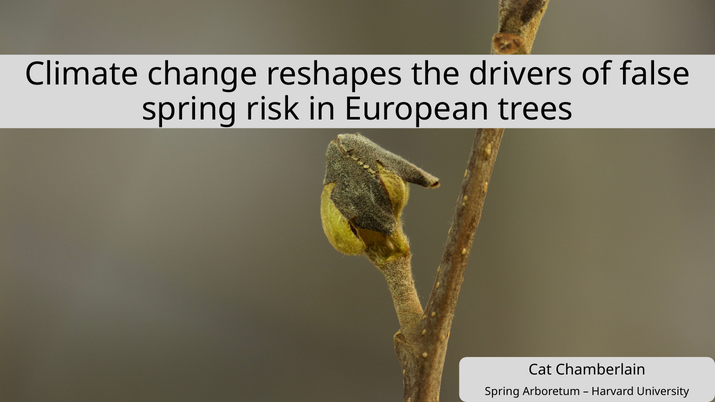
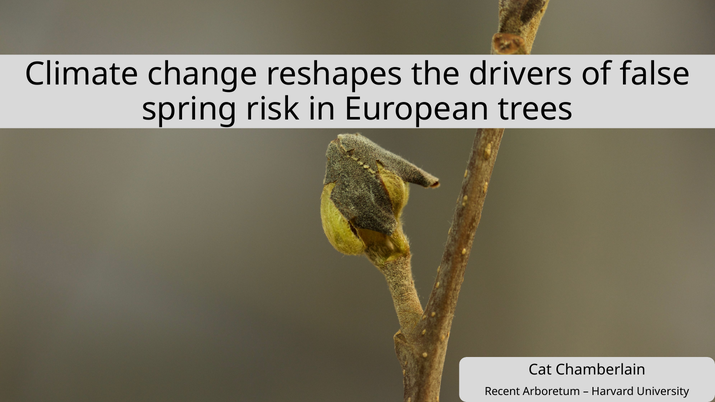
Spring: Spring -> Recent (502, 392)
